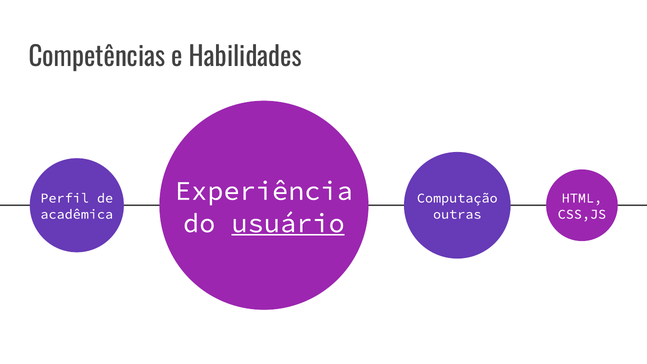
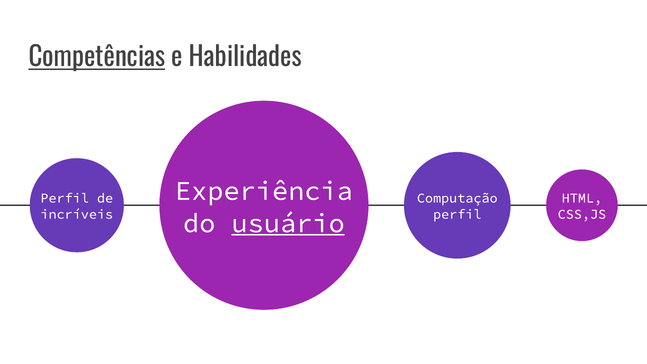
Competências underline: none -> present (97, 57)
acadêmica: acadêmica -> incríveis (77, 214)
outras: outras -> perfil (457, 214)
